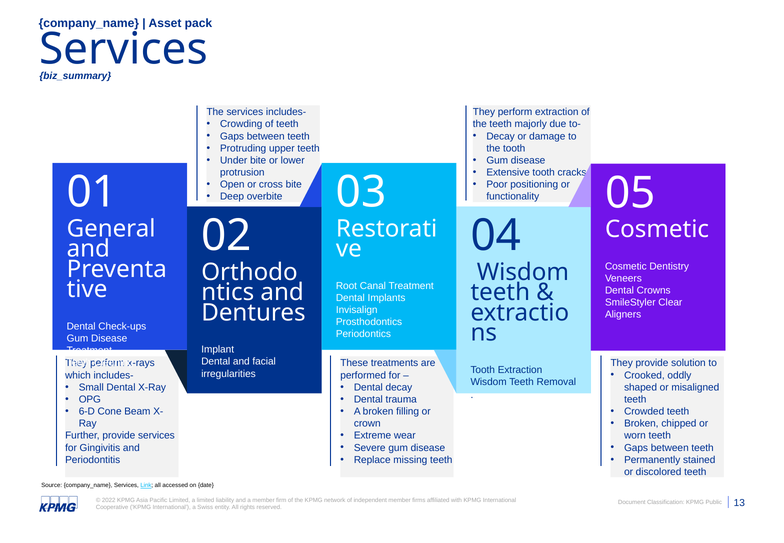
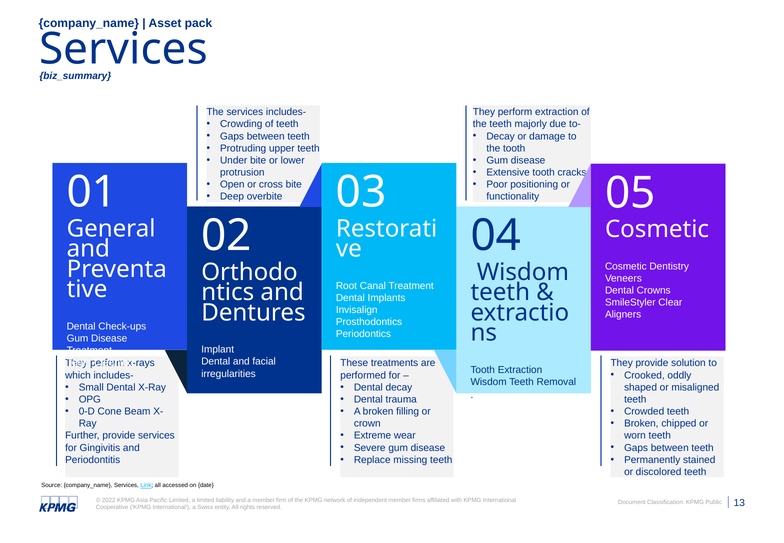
6-D: 6-D -> 0-D (87, 411)
